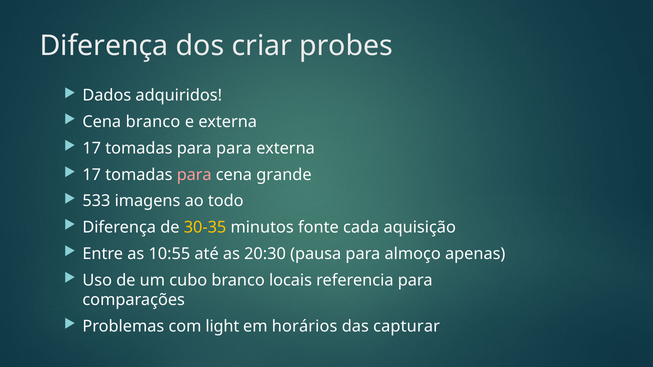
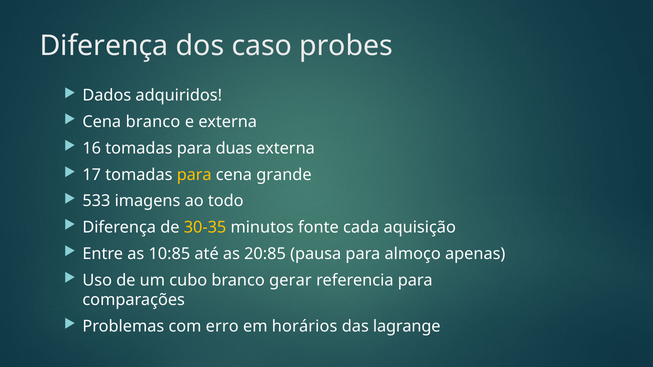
criar: criar -> caso (262, 46)
17: 17 -> 16 (92, 148)
para para: para -> duas (234, 148)
para colour: pink -> yellow (194, 175)
10:55: 10:55 -> 10:85 (169, 254)
20:30: 20:30 -> 20:85 (265, 254)
locais: locais -> gerar (290, 280)
light: light -> erro (222, 326)
capturar: capturar -> lagrange (407, 326)
